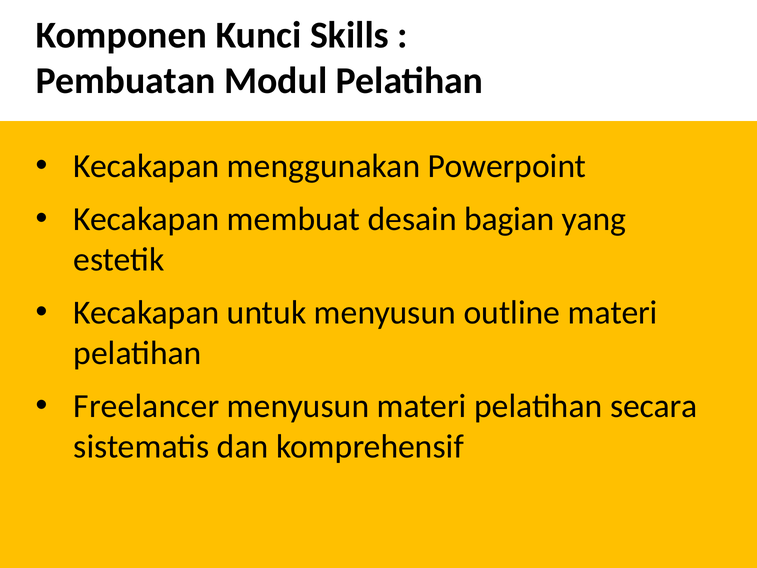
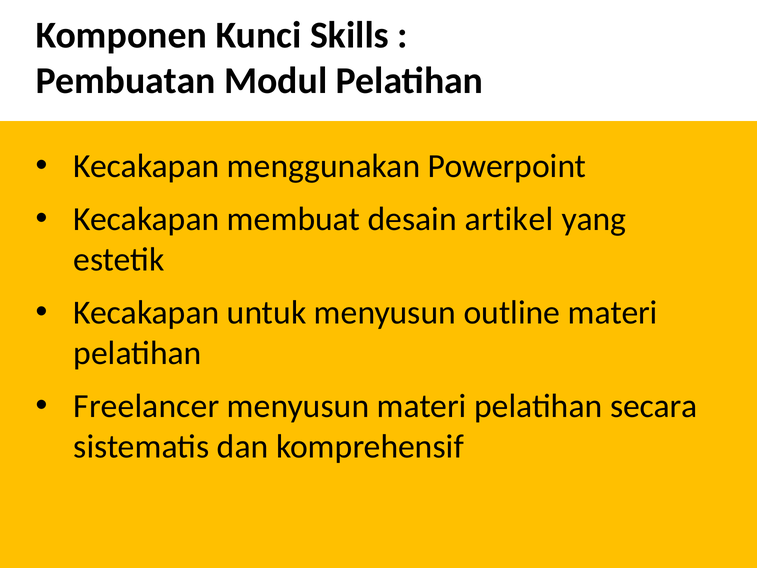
bagian: bagian -> artikel (509, 219)
